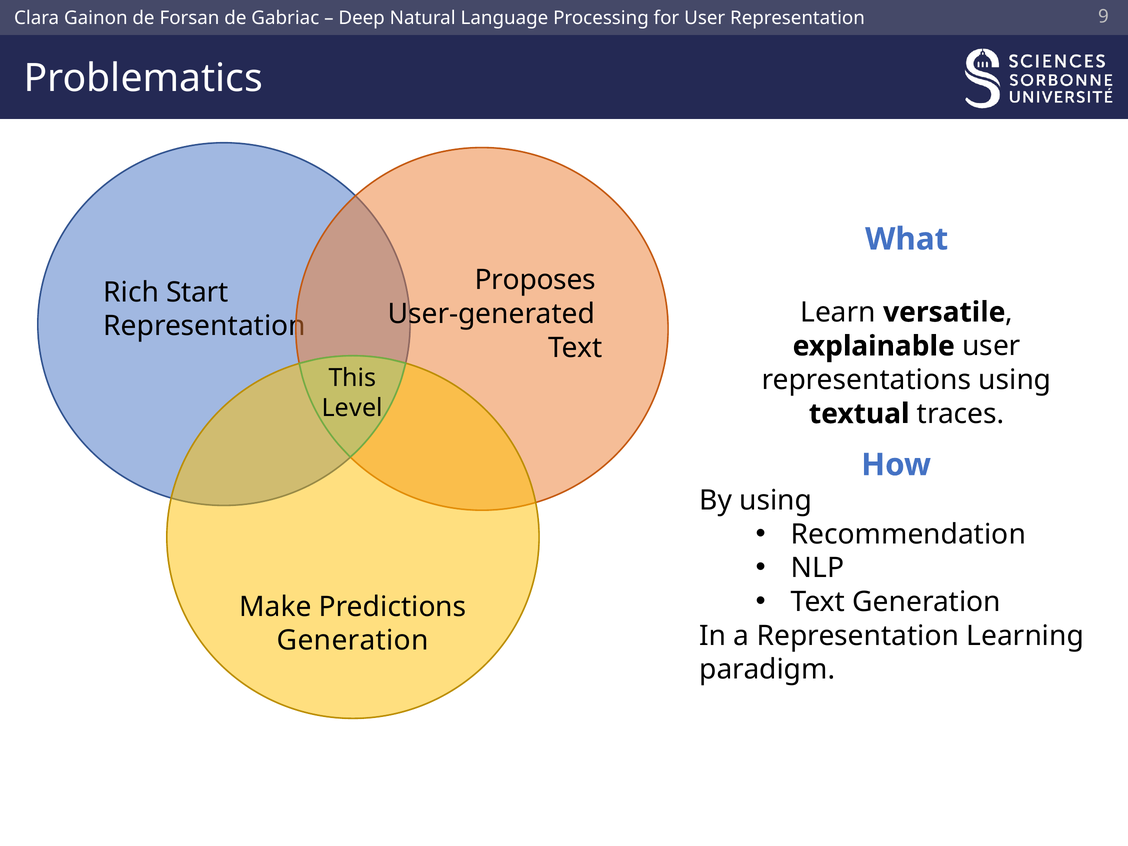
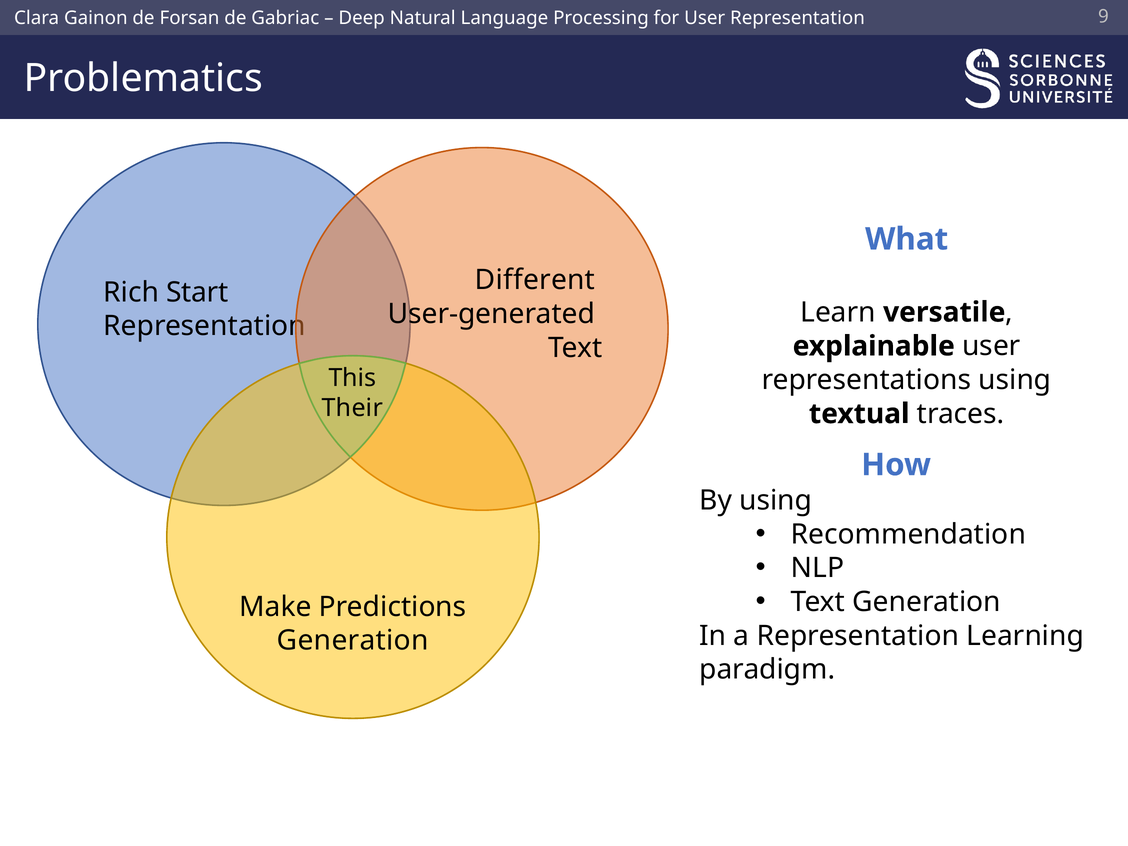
Proposes: Proposes -> Different (535, 280)
Level: Level -> Their (352, 408)
